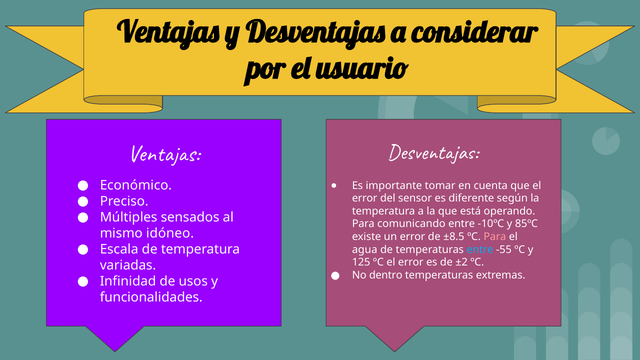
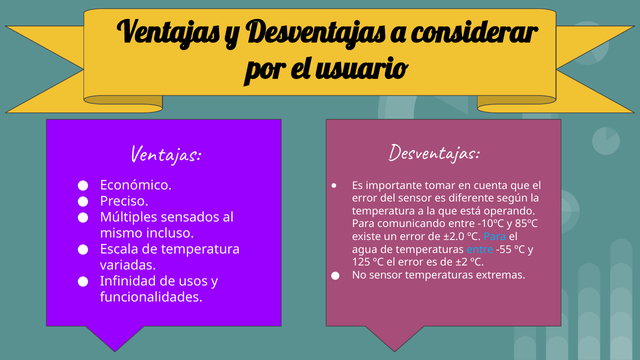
idóneo: idóneo -> incluso (170, 233)
±8.5: ±8.5 -> ±2.0 (454, 237)
Para colour: pink -> light blue (495, 237)
No dentro: dentro -> sensor (386, 275)
